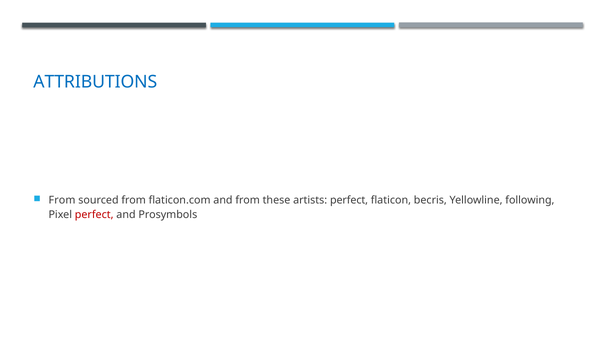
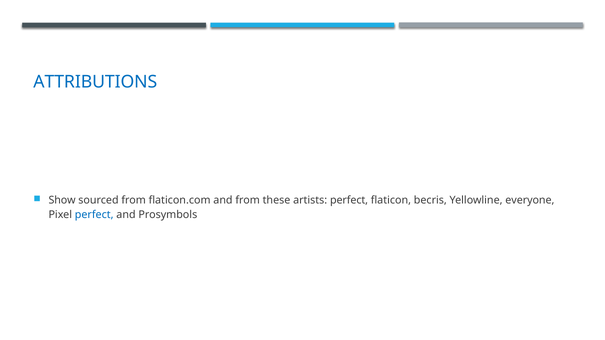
From: From -> Show (62, 201)
following: following -> everyone (530, 201)
perfect colour: red -> blue (94, 215)
